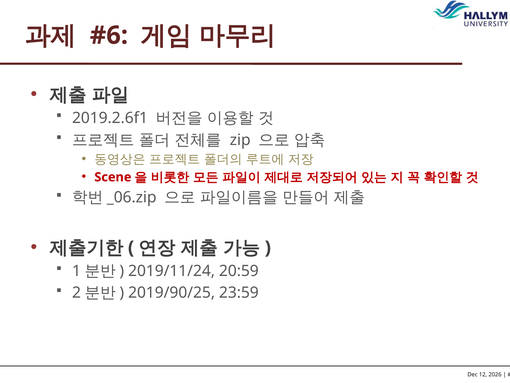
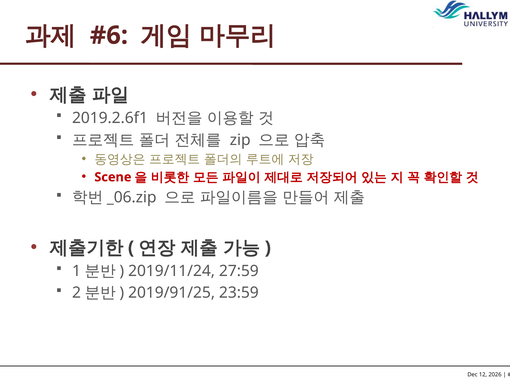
20:59: 20:59 -> 27:59 (239, 271)
2019/90/25: 2019/90/25 -> 2019/91/25 (172, 292)
